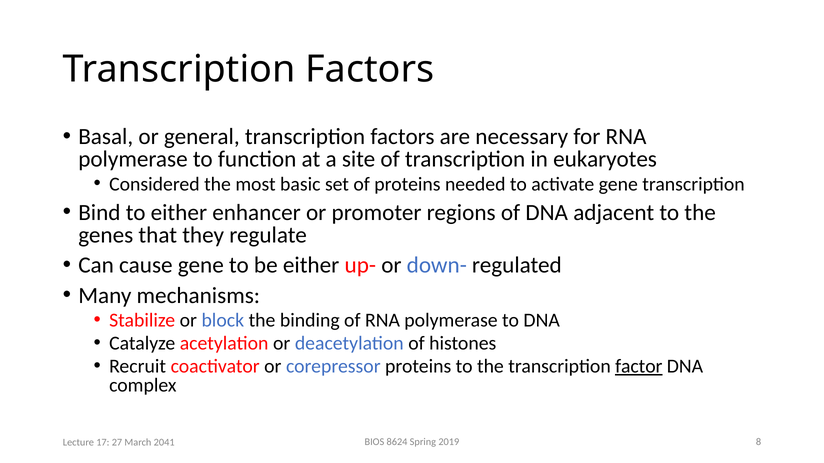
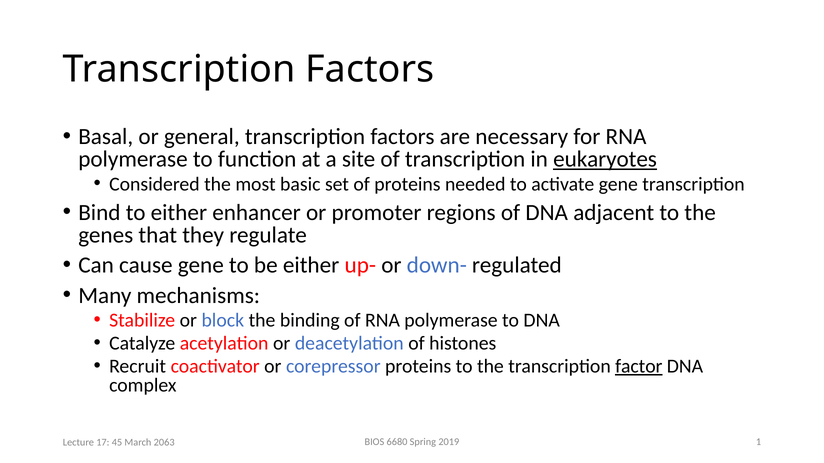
eukaryotes underline: none -> present (605, 159)
8624: 8624 -> 6680 (397, 443)
8: 8 -> 1 (759, 443)
27: 27 -> 45 (117, 443)
2041: 2041 -> 2063 (164, 443)
